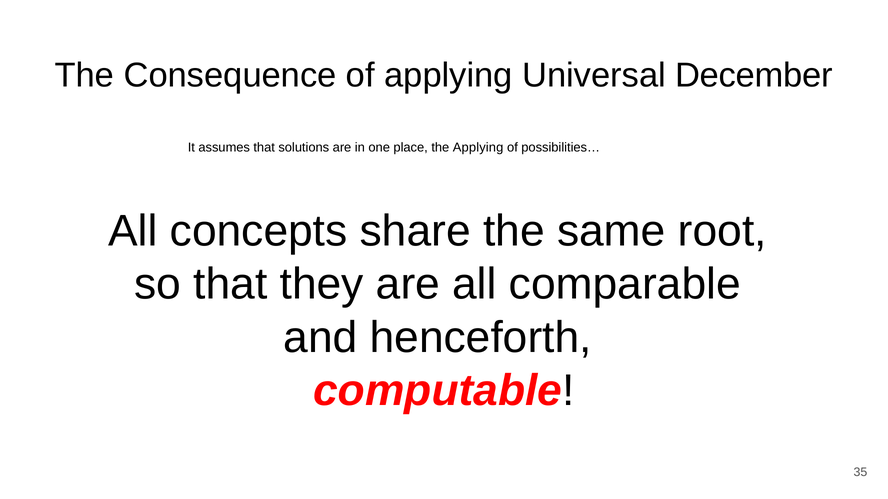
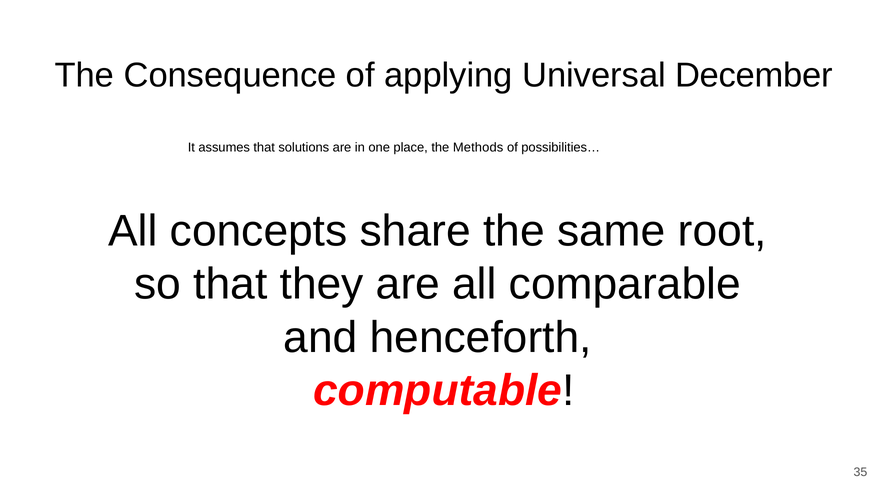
the Applying: Applying -> Methods (478, 148)
